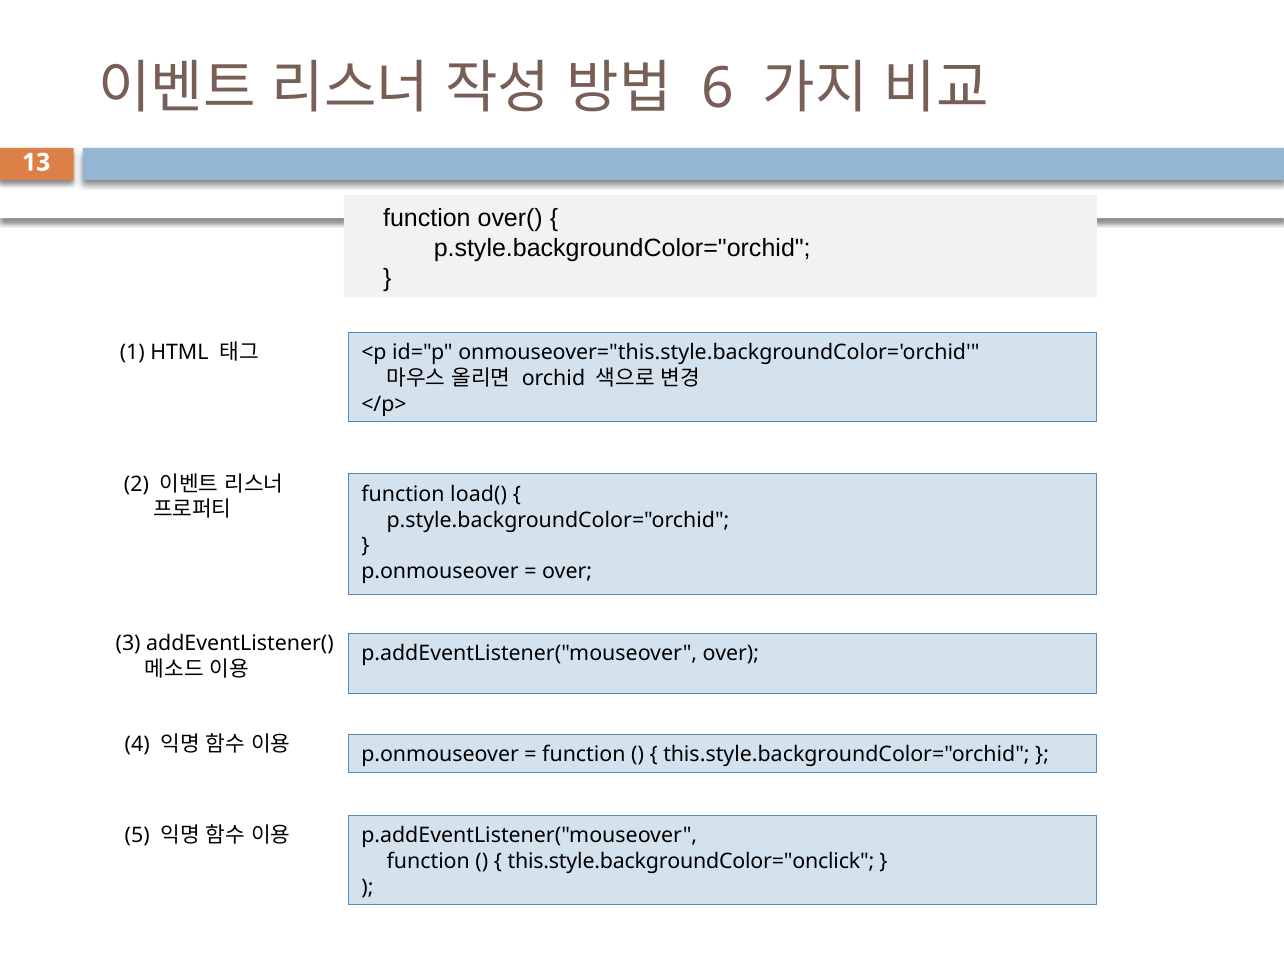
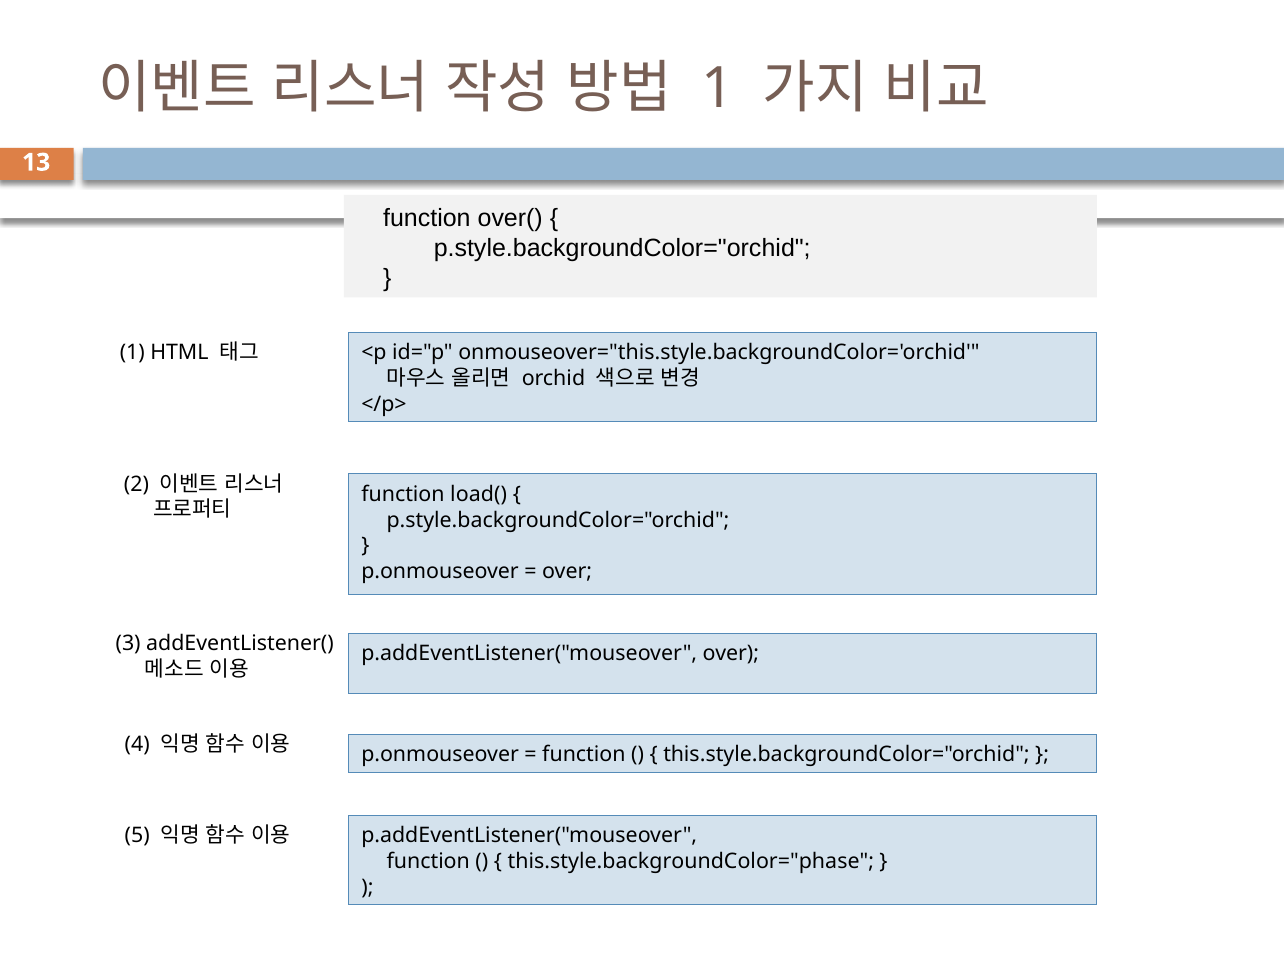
6: 6 -> 1 (718, 89)
this.style.backgroundColor="onclick: this.style.backgroundColor="onclick -> this.style.backgroundColor="phase (691, 861)
